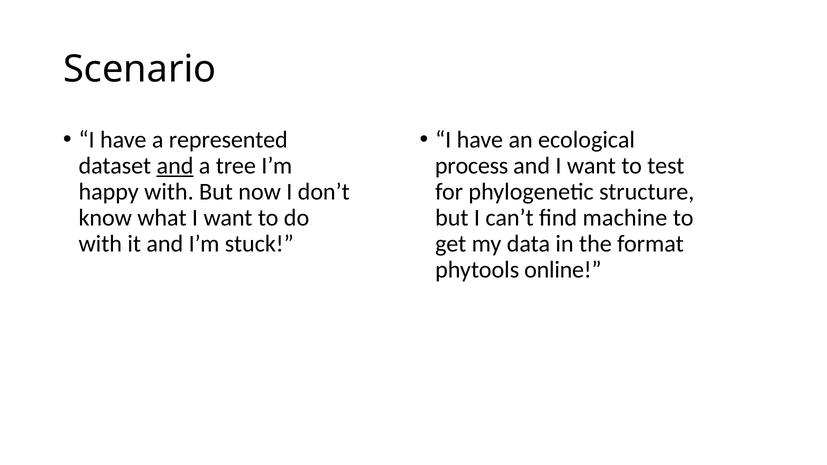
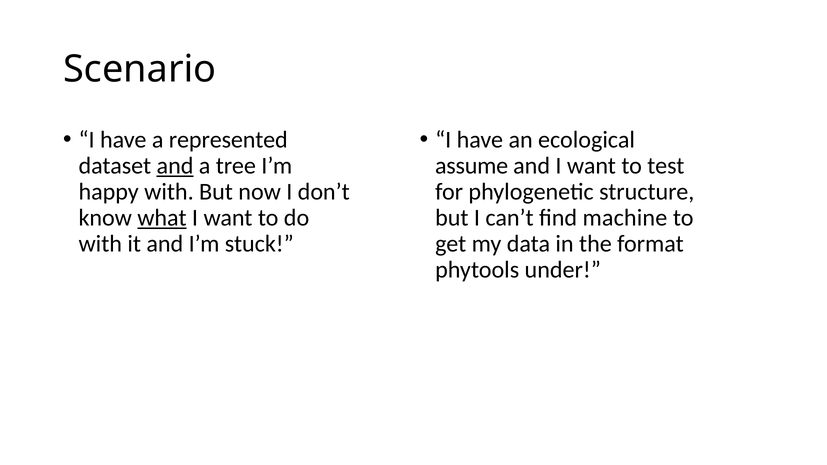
process: process -> assume (472, 166)
what underline: none -> present (162, 218)
online: online -> under (563, 270)
